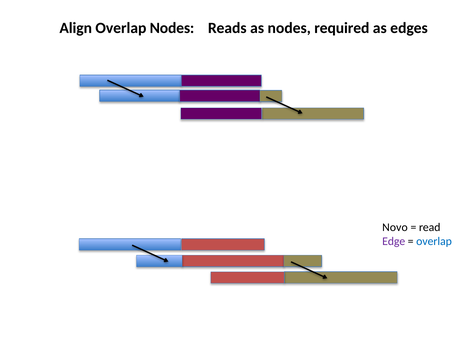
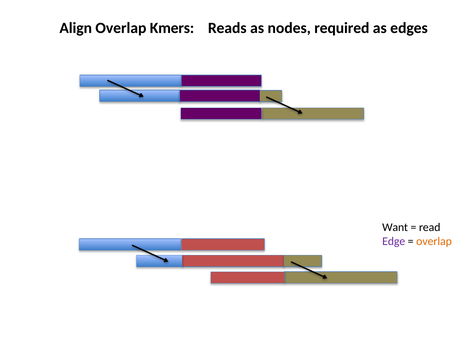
Overlap Nodes: Nodes -> Kmers (172, 28)
Novo: Novo -> Want (395, 227)
overlap colour: blue -> orange (434, 241)
